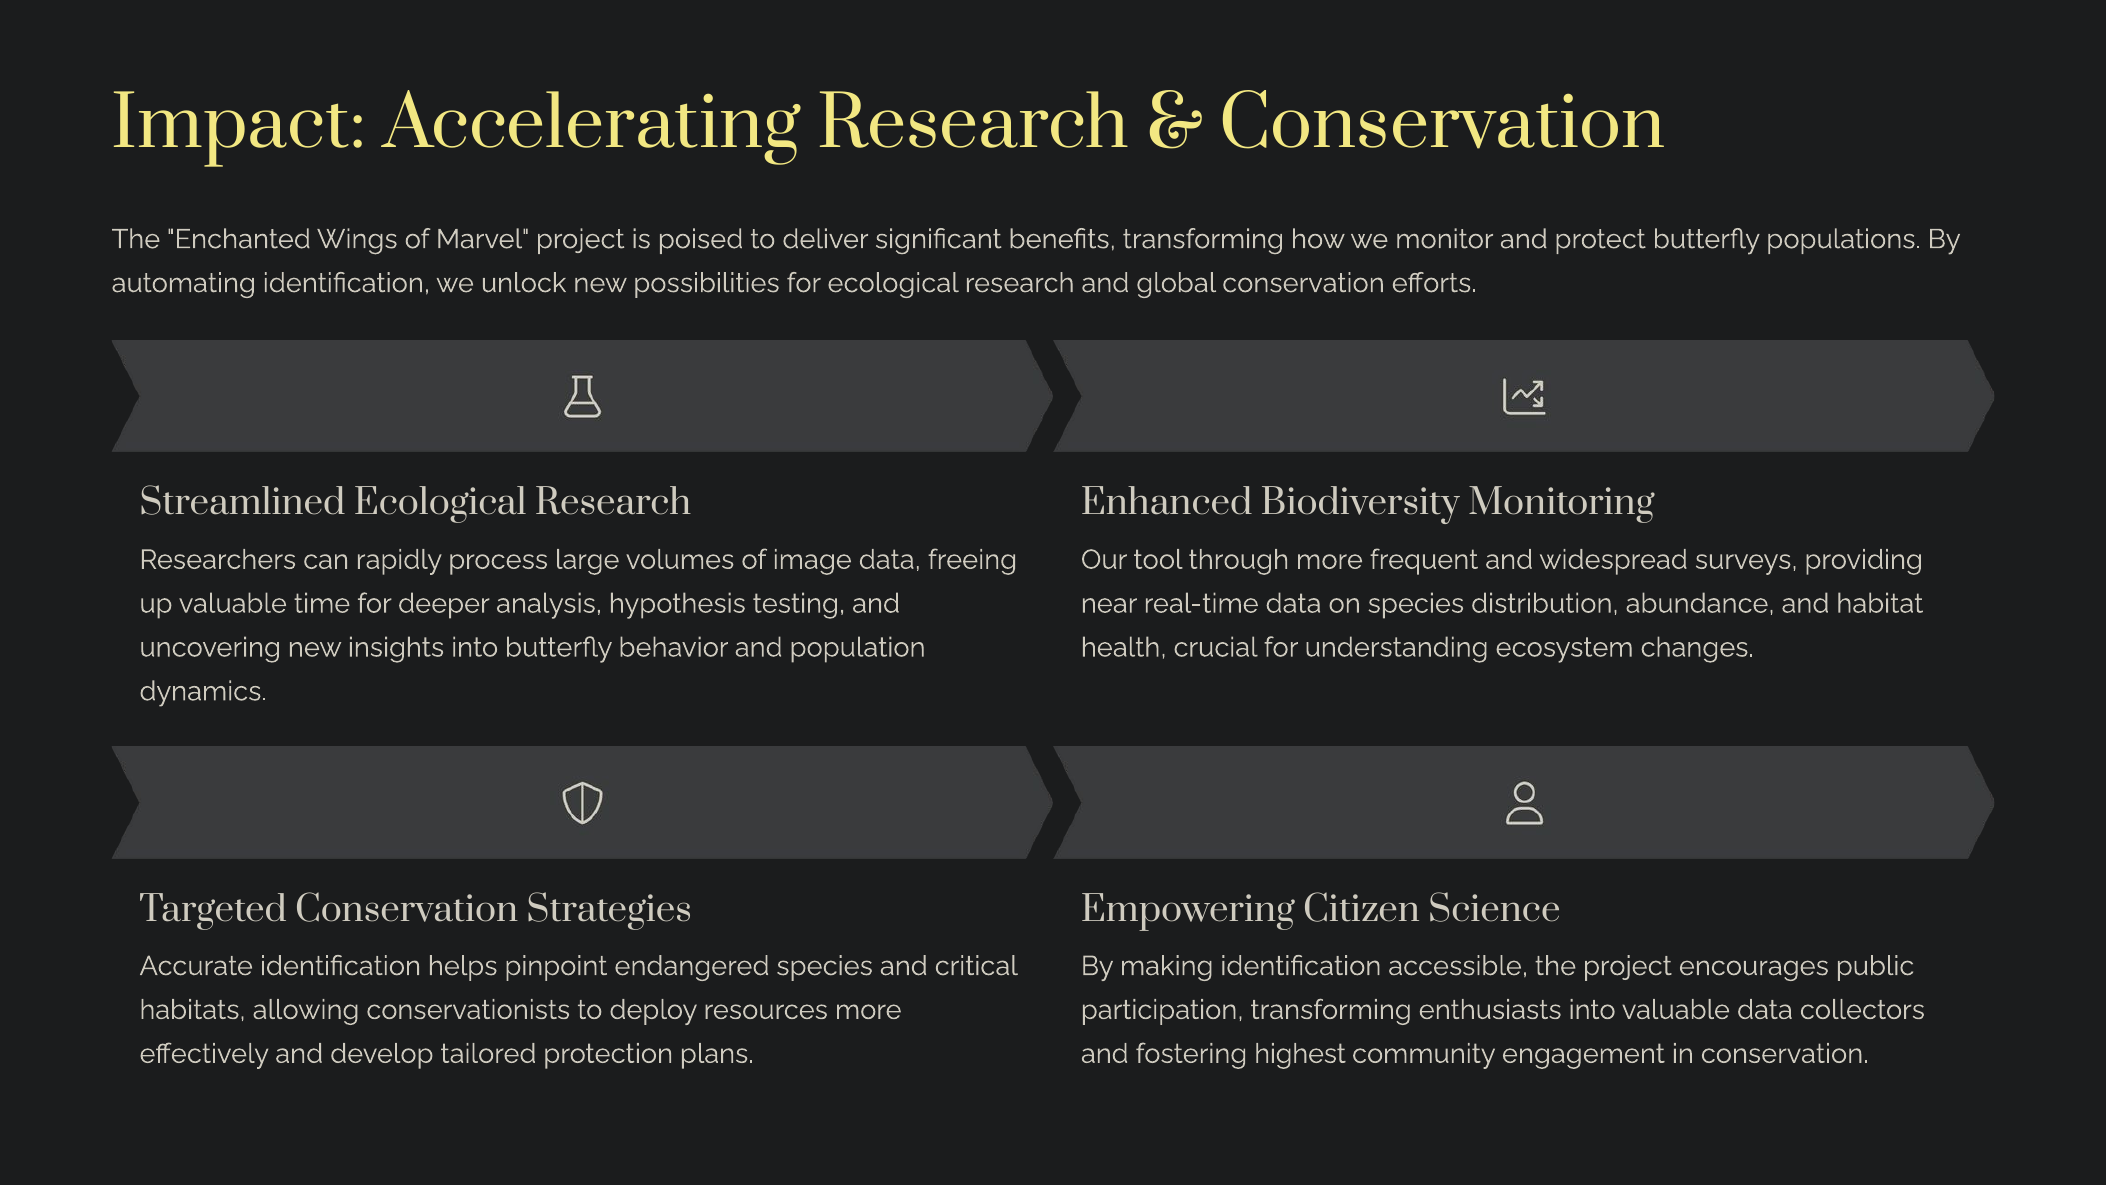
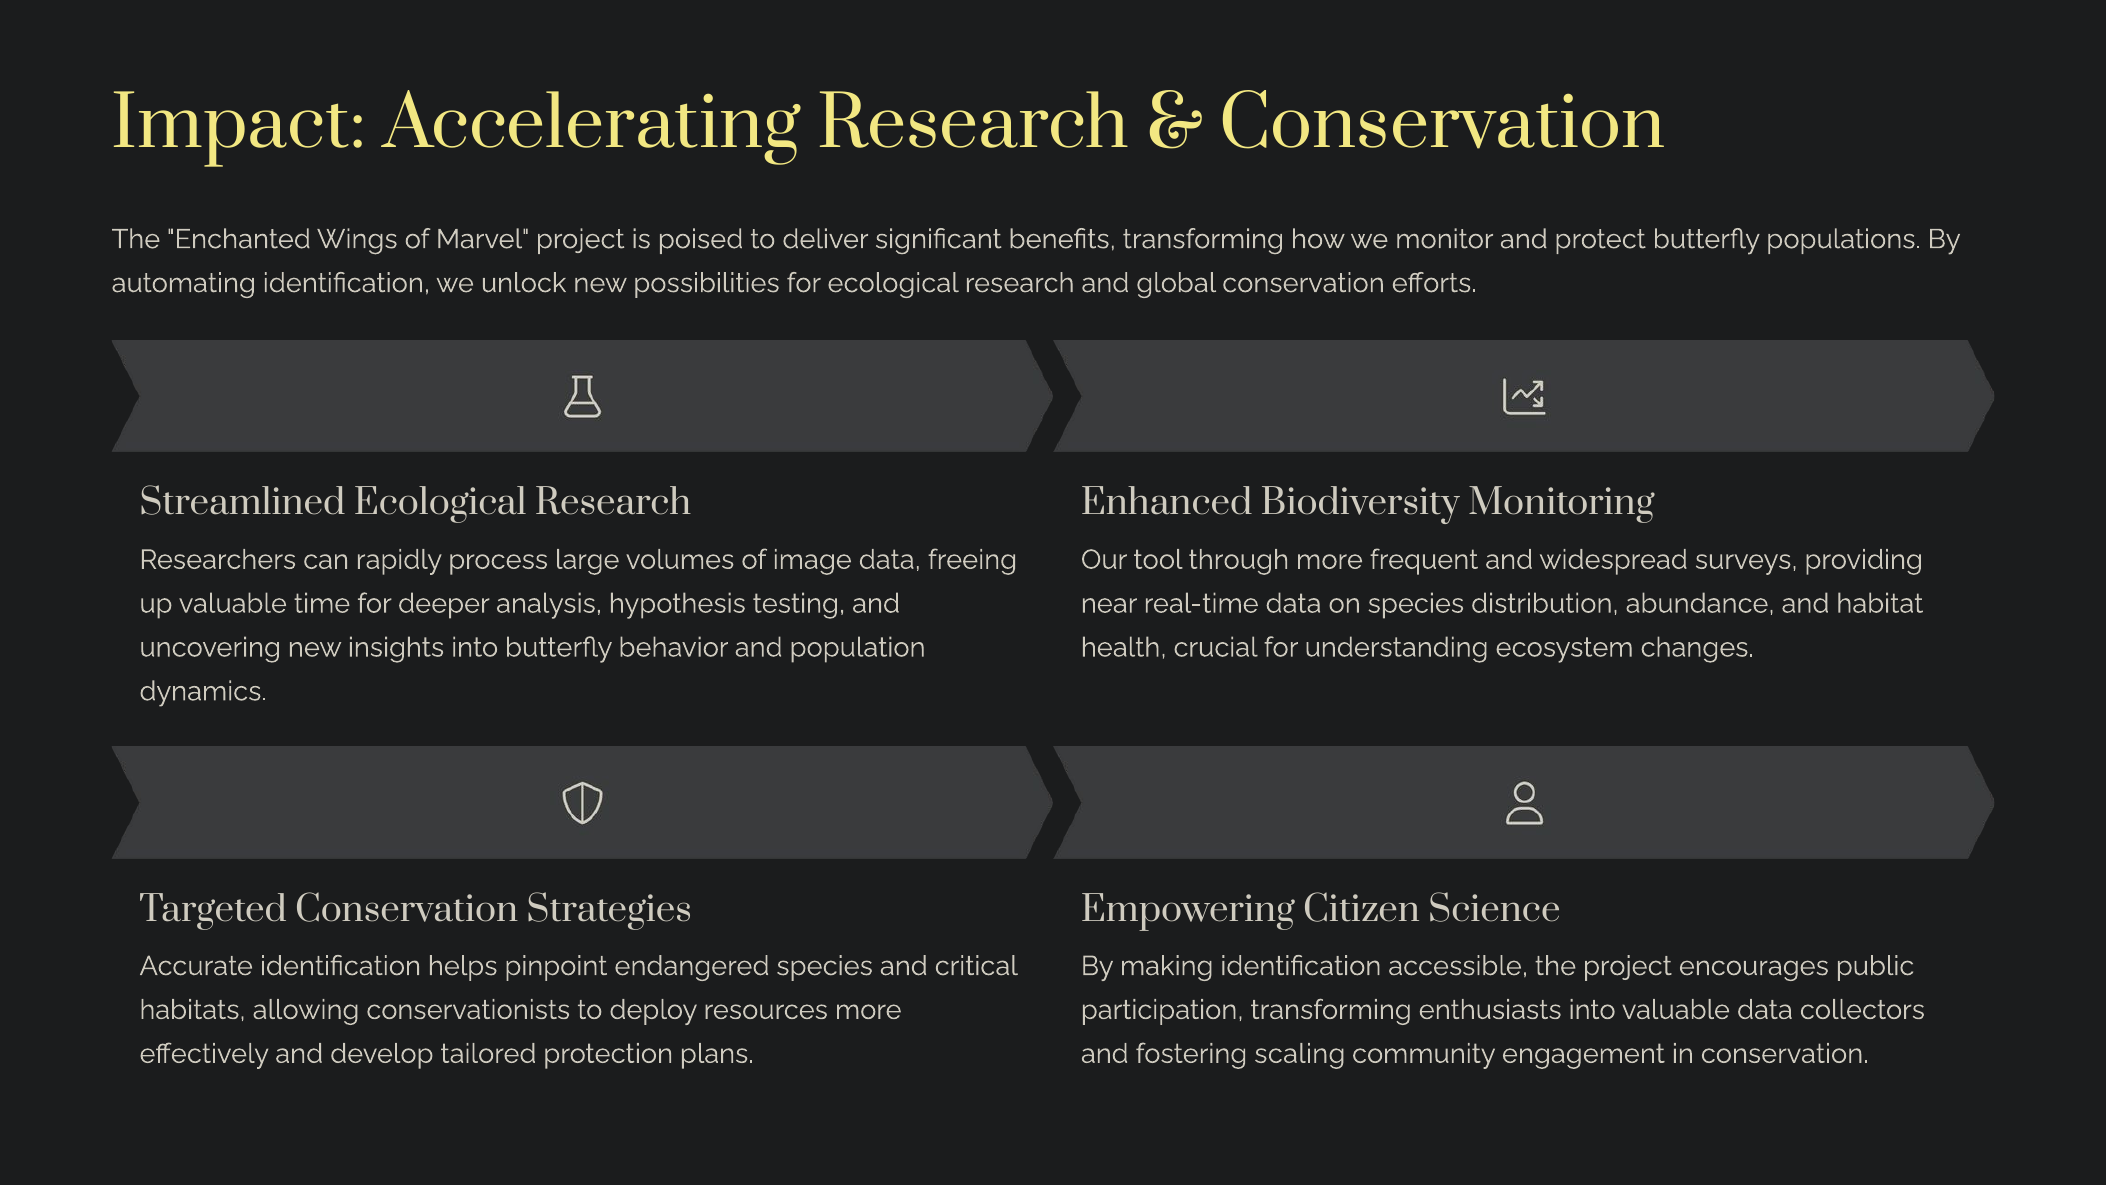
highest: highest -> scaling (1300, 1053)
